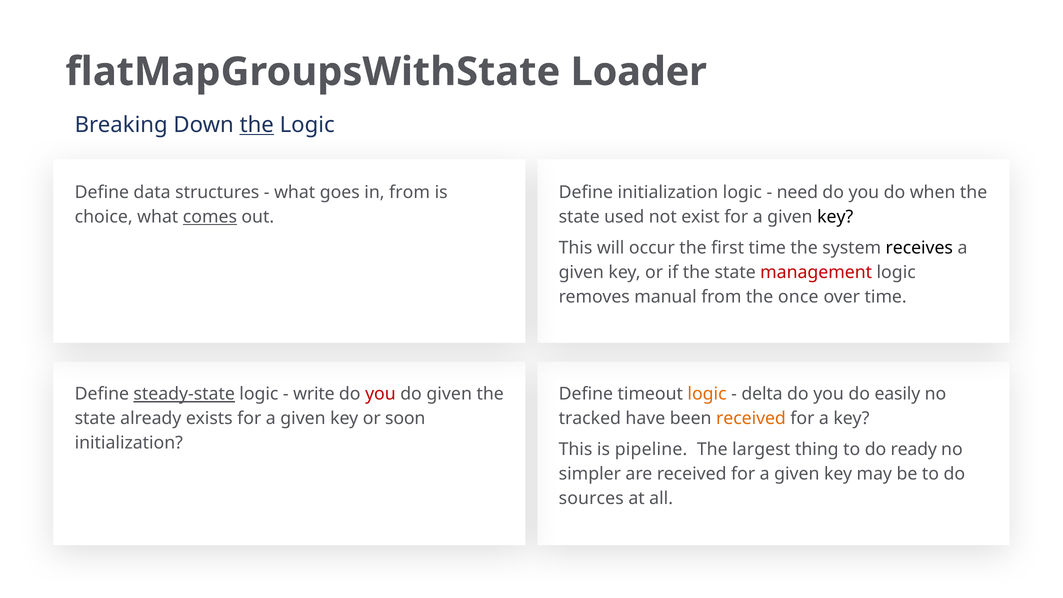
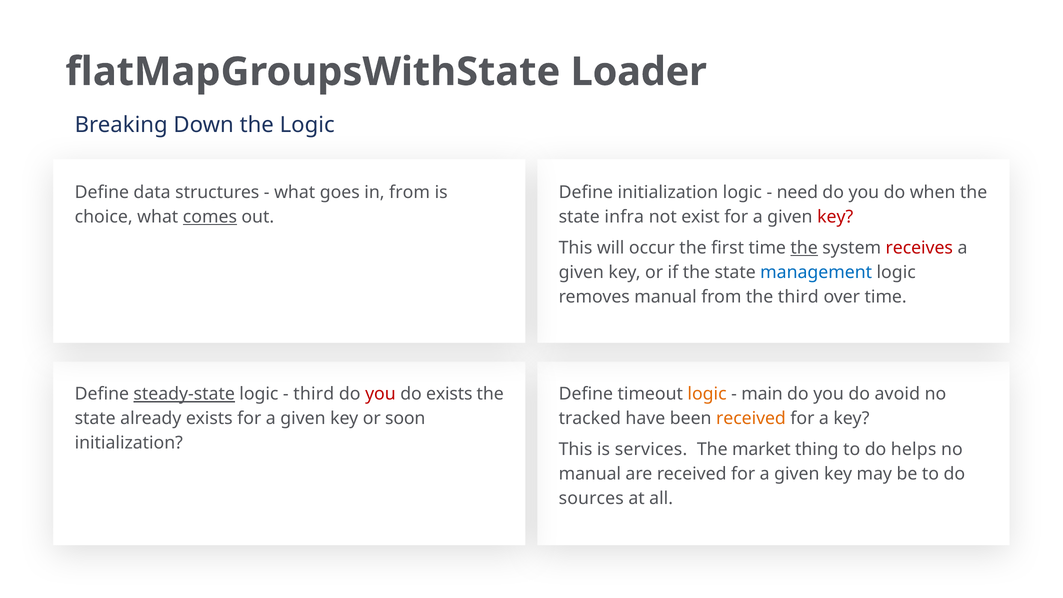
the underline: present -> none (257, 125)
used: used -> infra (624, 217)
key colour: black -> red (835, 217)
the underline: none -> present (804, 248)
receives colour: black -> red (919, 248)
management colour: red -> blue (816, 272)
the once: once -> third (798, 297)
write: write -> third (314, 394)
do given: given -> exists (449, 394)
delta: delta -> main (762, 394)
easily: easily -> avoid (897, 394)
pipeline: pipeline -> services (651, 450)
largest: largest -> market (761, 450)
ready: ready -> helps (914, 450)
simpler: simpler -> manual (590, 474)
